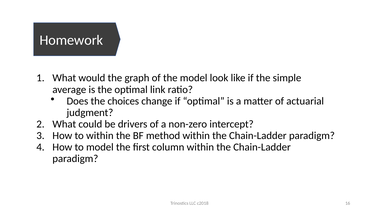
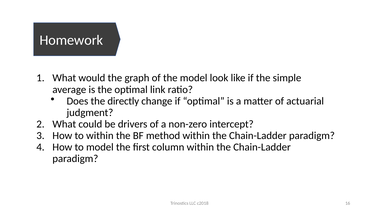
choices: choices -> directly (123, 101)
